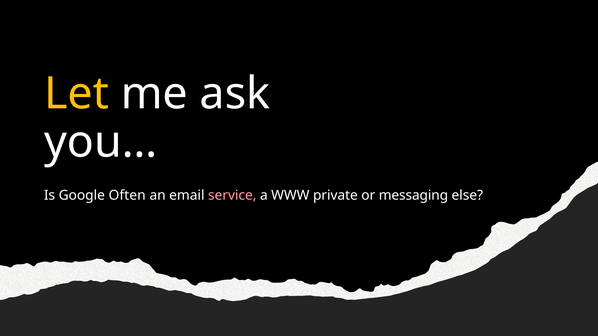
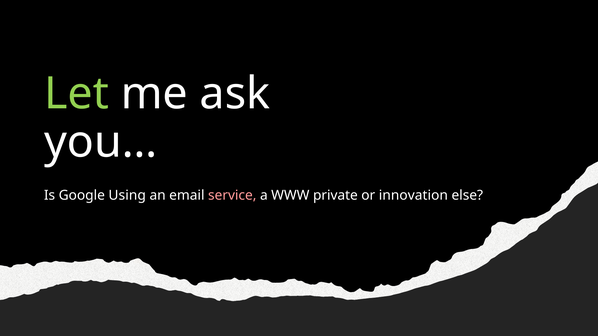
Let colour: yellow -> light green (77, 94)
Often: Often -> Using (127, 196)
messaging: messaging -> innovation (413, 196)
